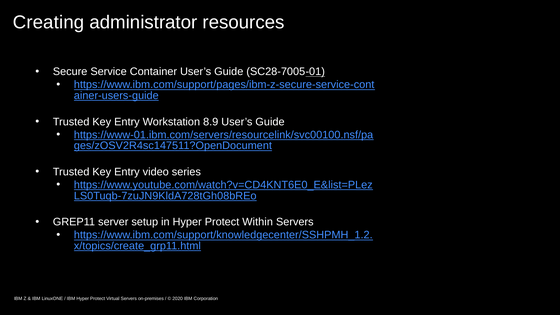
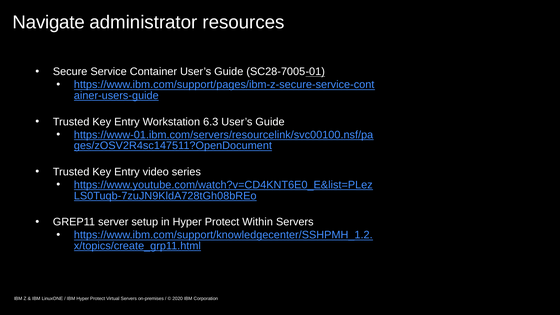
Creating: Creating -> Navigate (49, 22)
8.9: 8.9 -> 6.3 (211, 122)
